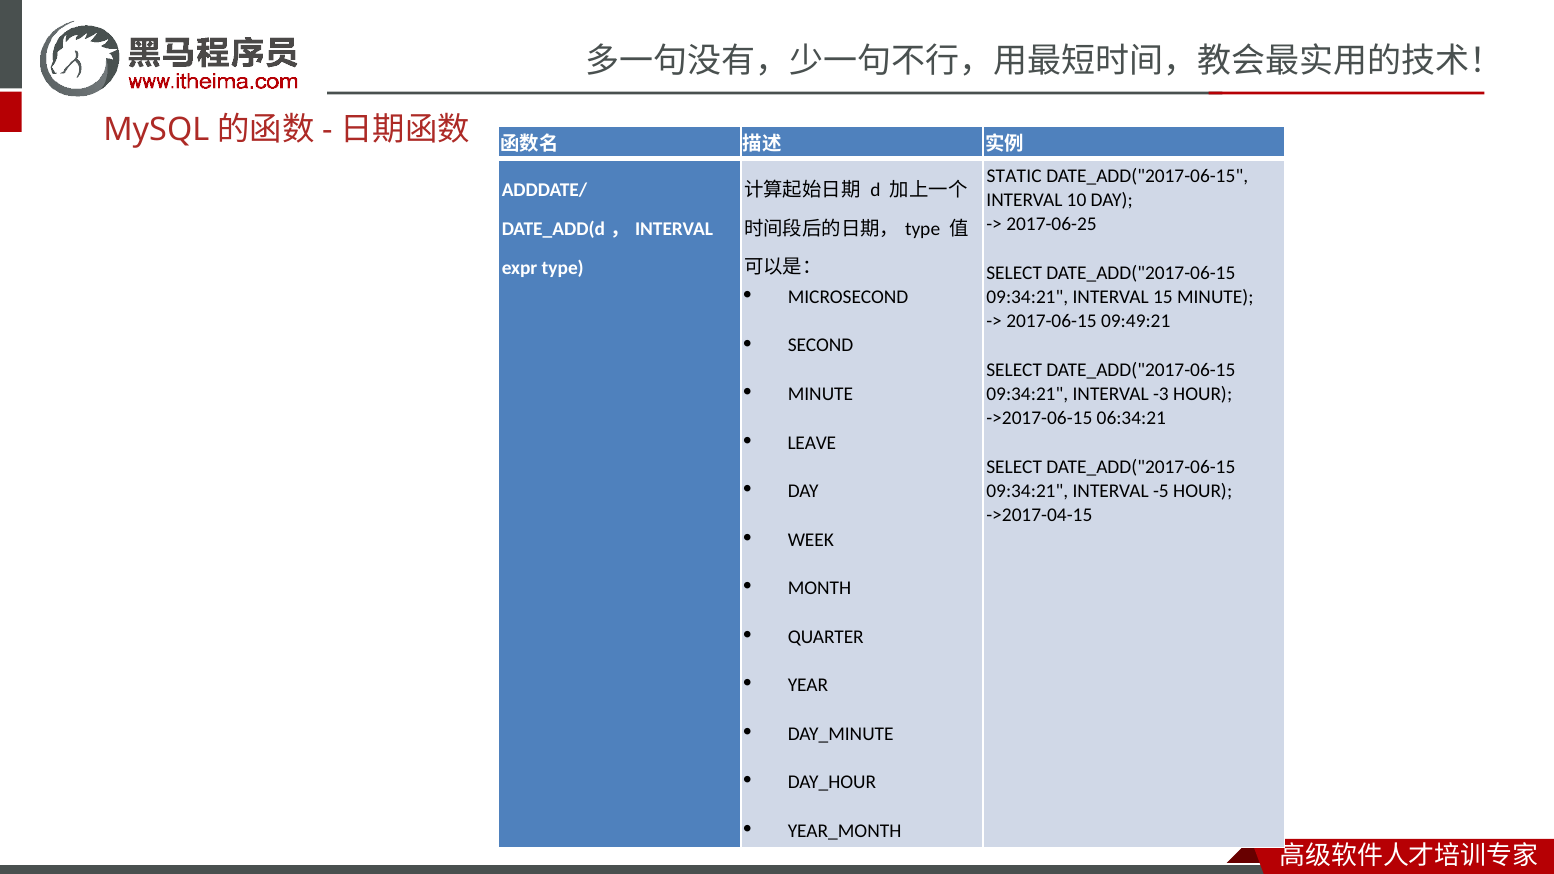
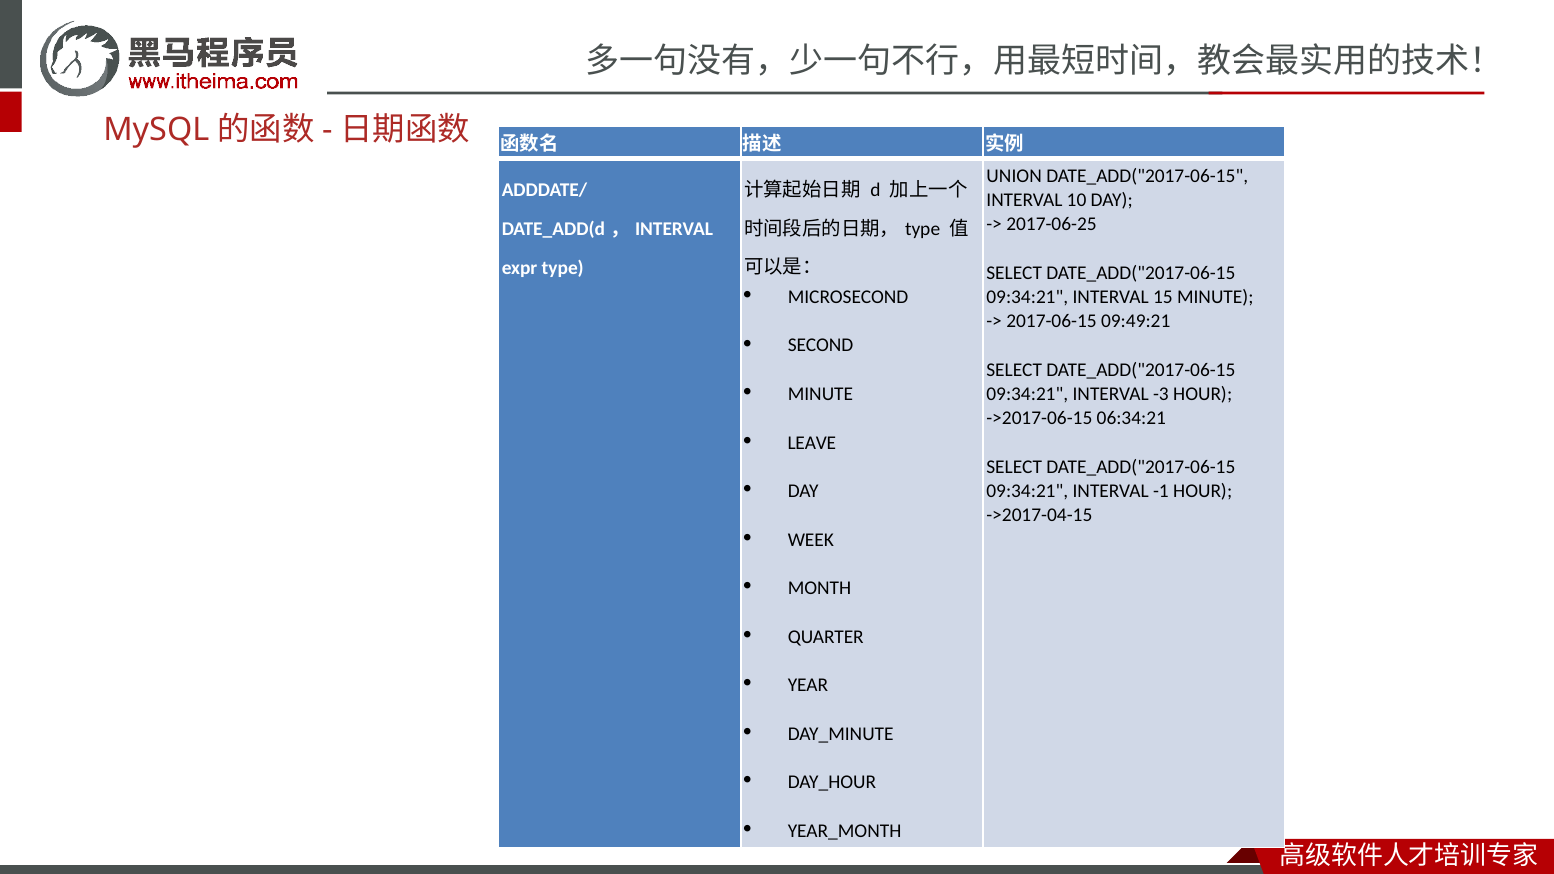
STATIC: STATIC -> UNION (1014, 176)
-5: -5 -> -1 (1161, 491)
